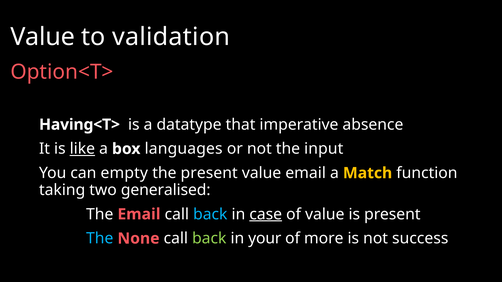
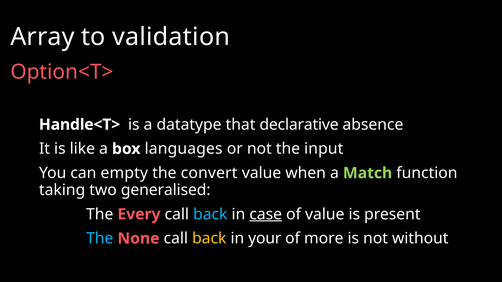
Value: Value -> Array (42, 37)
Having<T>: Having<T> -> Handle<T> (80, 125)
imperative: imperative -> declarative (299, 125)
like underline: present -> none (82, 149)
the present: present -> convert (209, 173)
value email: email -> when (306, 173)
Match colour: yellow -> light green (368, 173)
The Email: Email -> Every (139, 214)
back colour: light green -> yellow (209, 239)
success: success -> without (420, 239)
